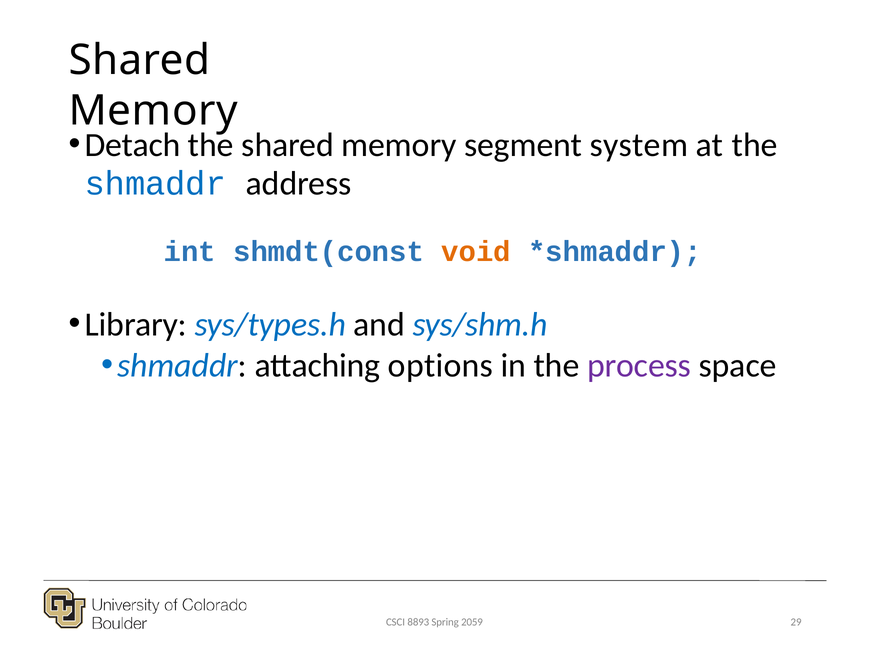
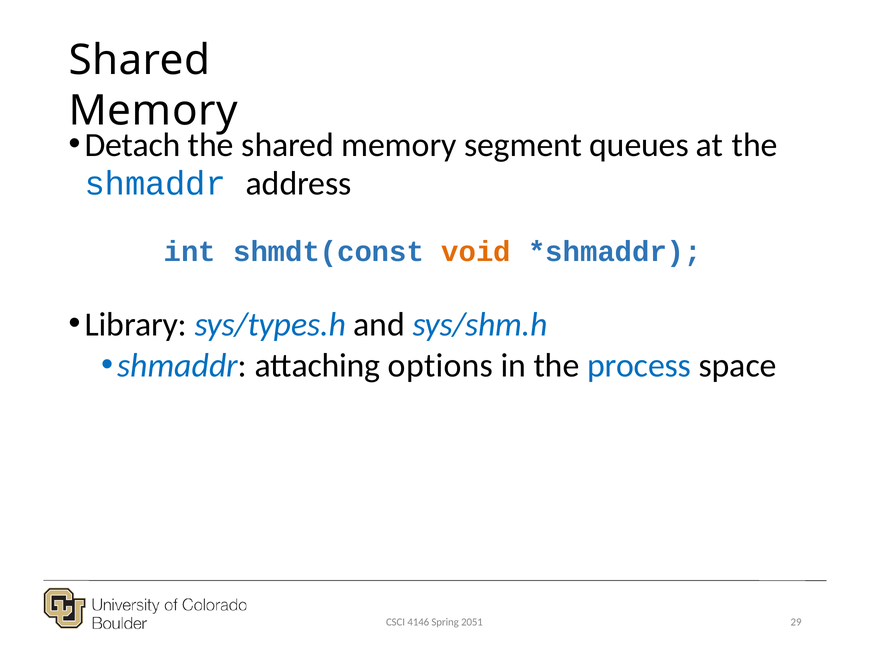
system: system -> queues (639, 145)
process colour: purple -> blue (639, 365)
8893: 8893 -> 4146 (418, 622)
2059: 2059 -> 2051 (472, 622)
